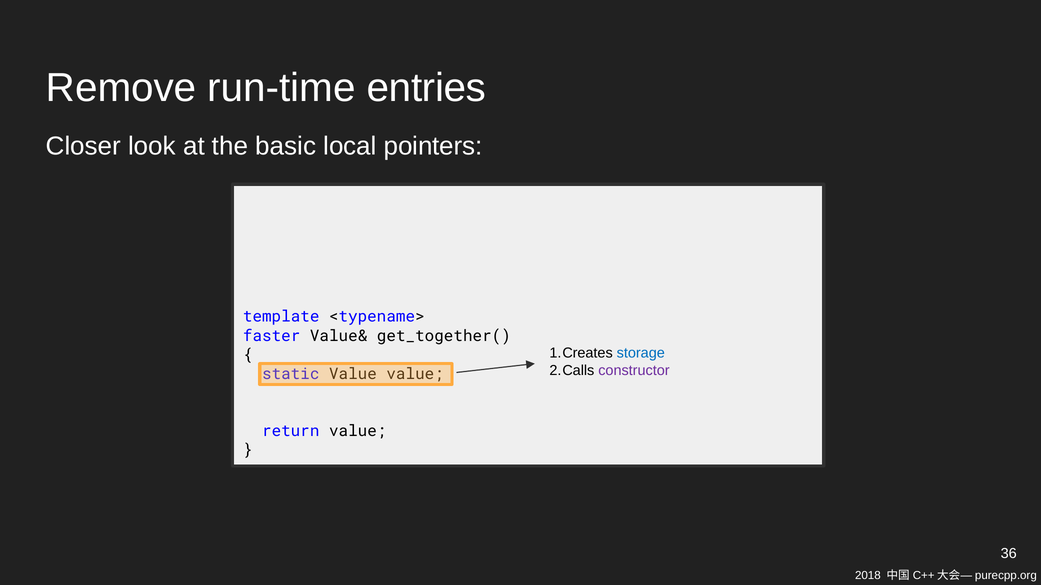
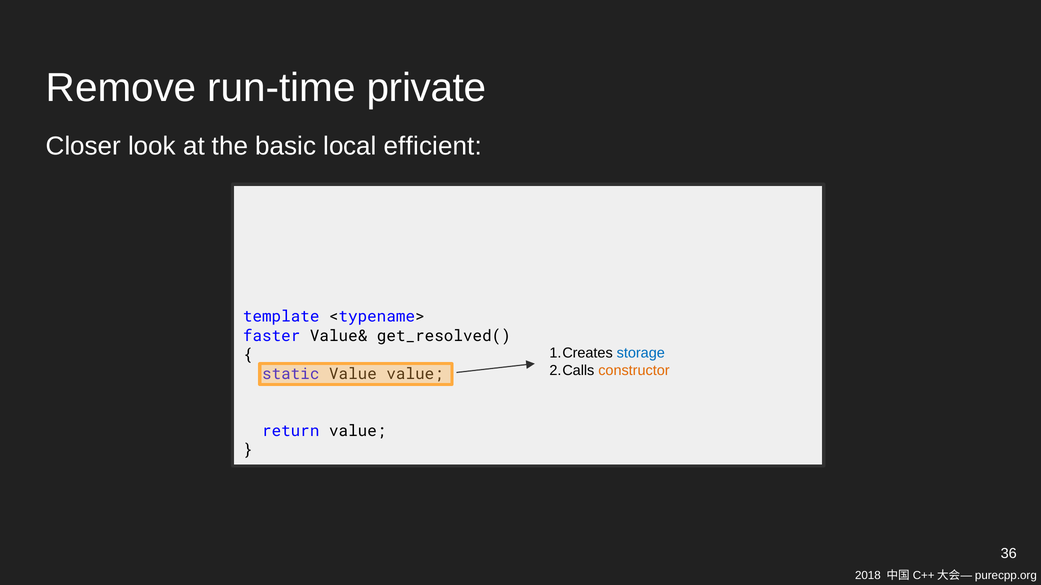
entries: entries -> private (426, 88)
pointers: pointers -> efficient (433, 146)
get_together(: get_together( -> get_resolved( (444, 336)
constructor colour: purple -> orange (634, 371)
